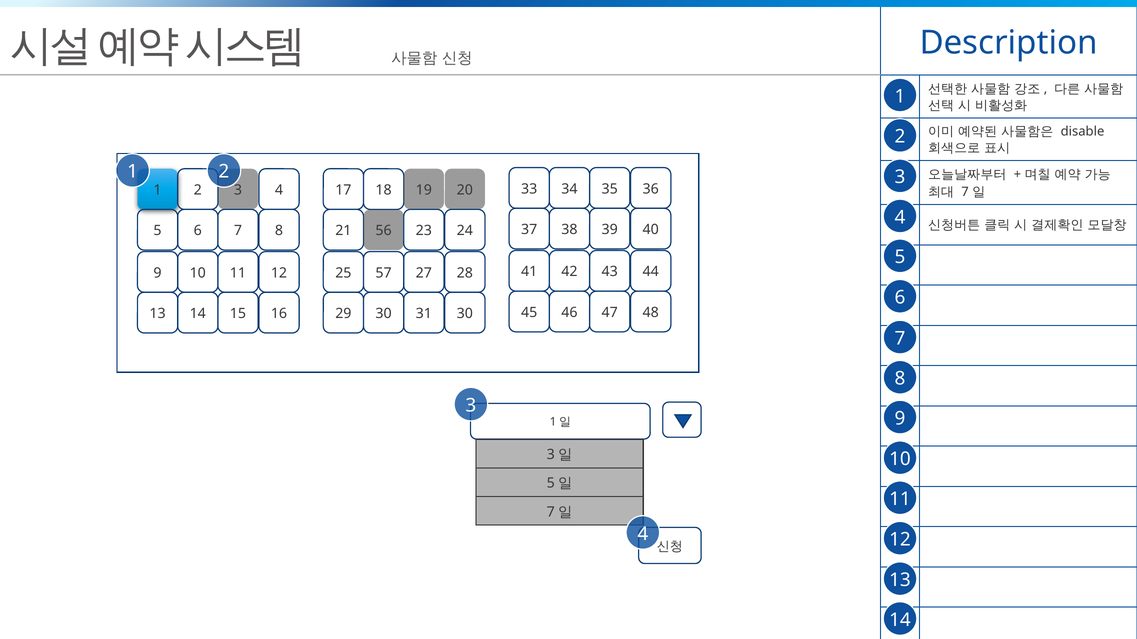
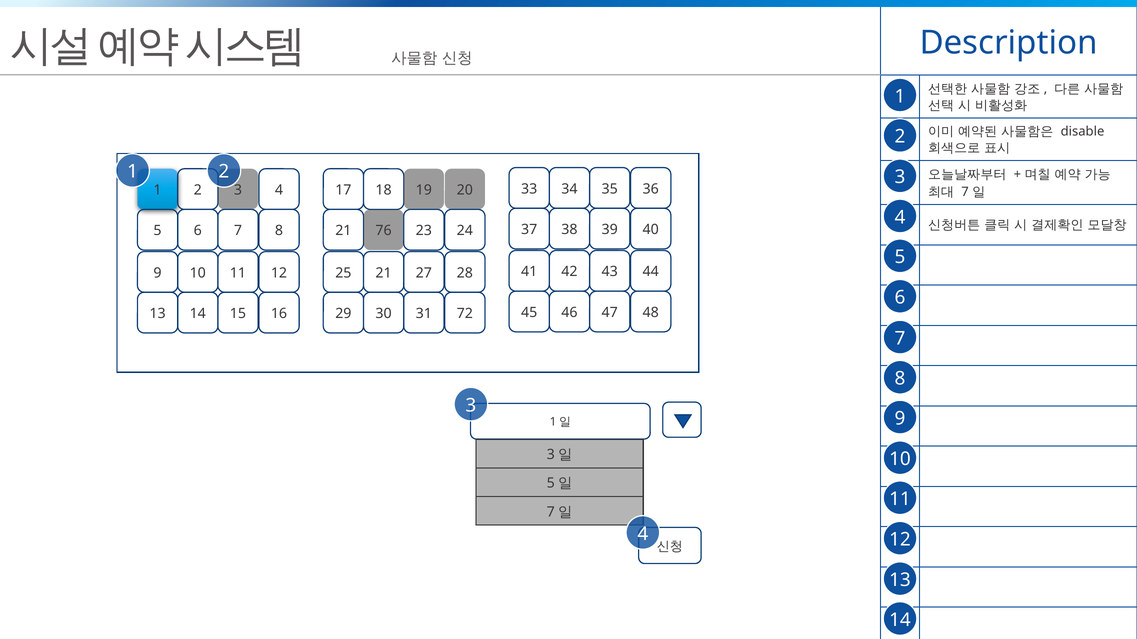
56: 56 -> 76 (384, 231)
25 57: 57 -> 21 (384, 273)
31 30: 30 -> 72 (465, 314)
